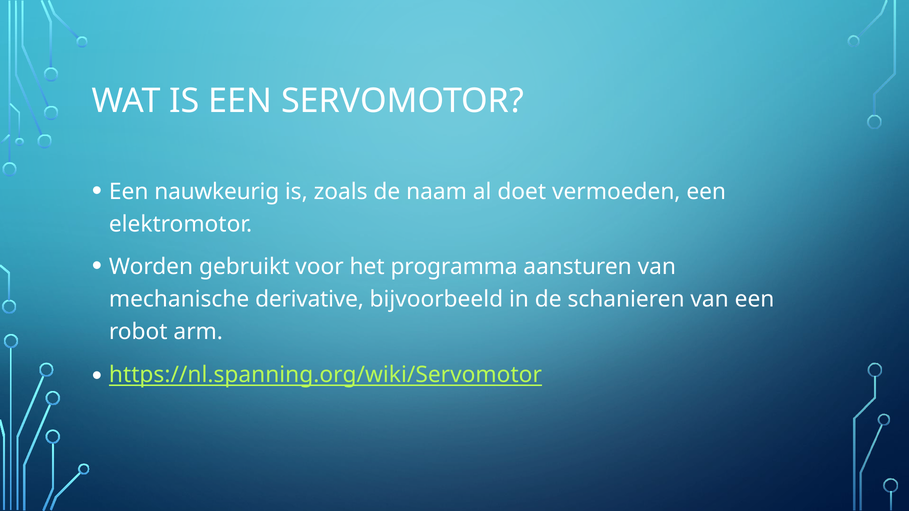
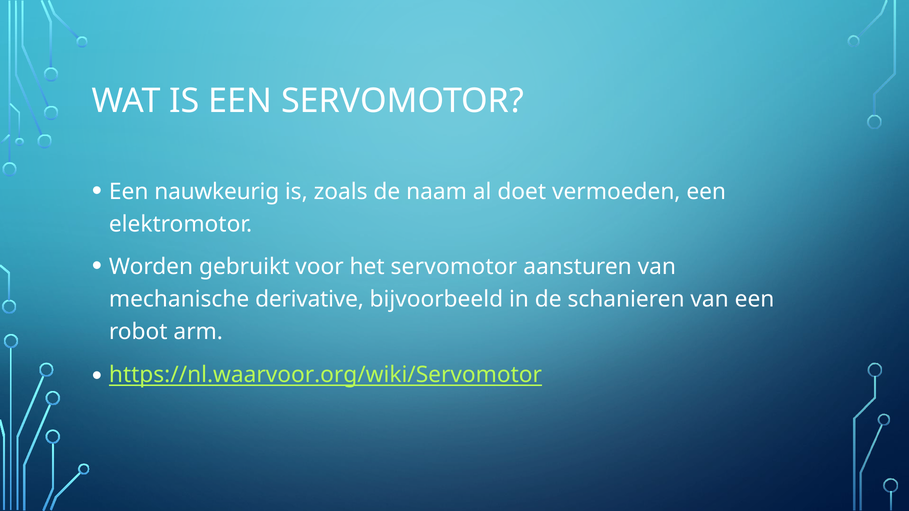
het programma: programma -> servomotor (454, 267)
https://nl.spanning.org/wiki/Servomotor: https://nl.spanning.org/wiki/Servomotor -> https://nl.waarvoor.org/wiki/Servomotor (325, 375)
